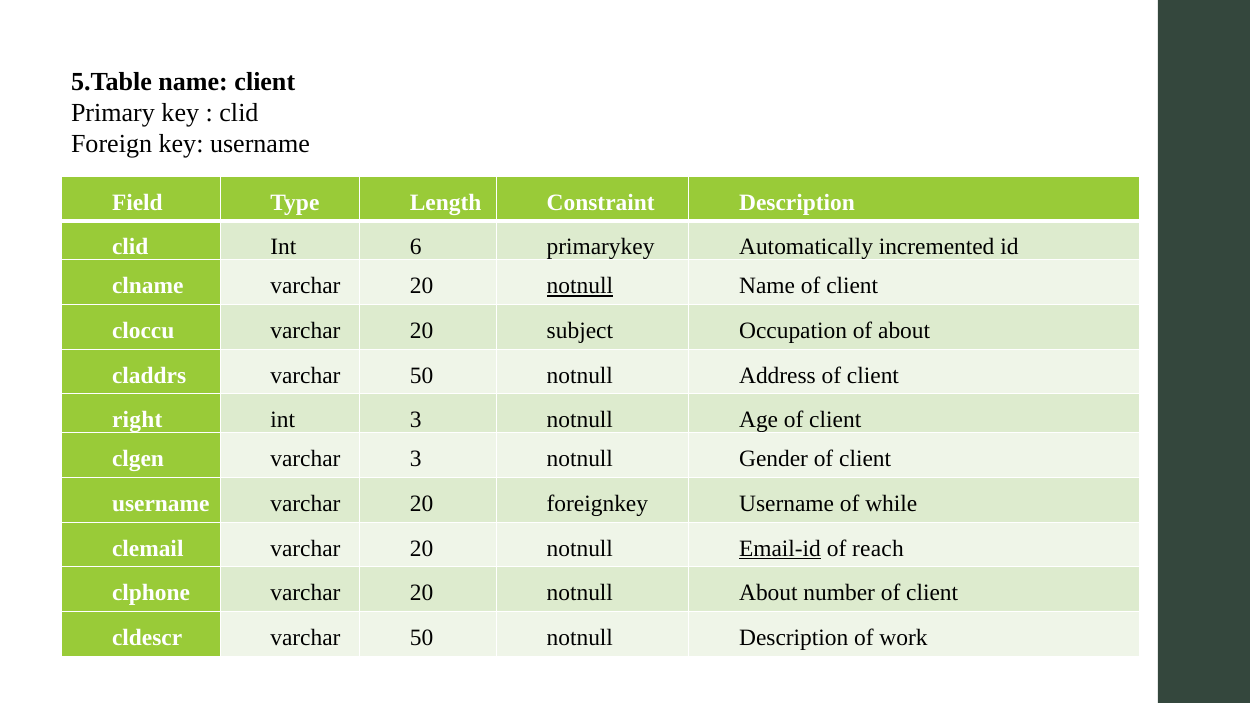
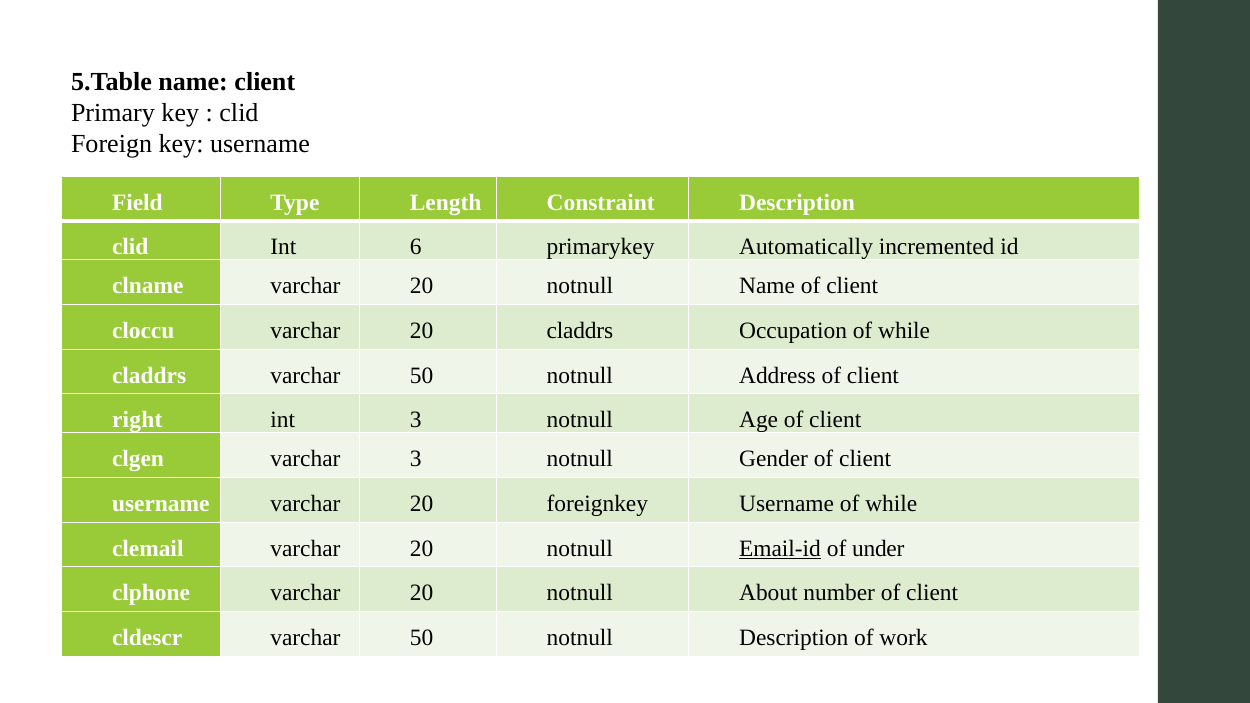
notnull underline: present -> none (580, 286)
20 subject: subject -> claddrs (580, 331)
Occupation of about: about -> while (904, 331)
reach: reach -> under (878, 548)
